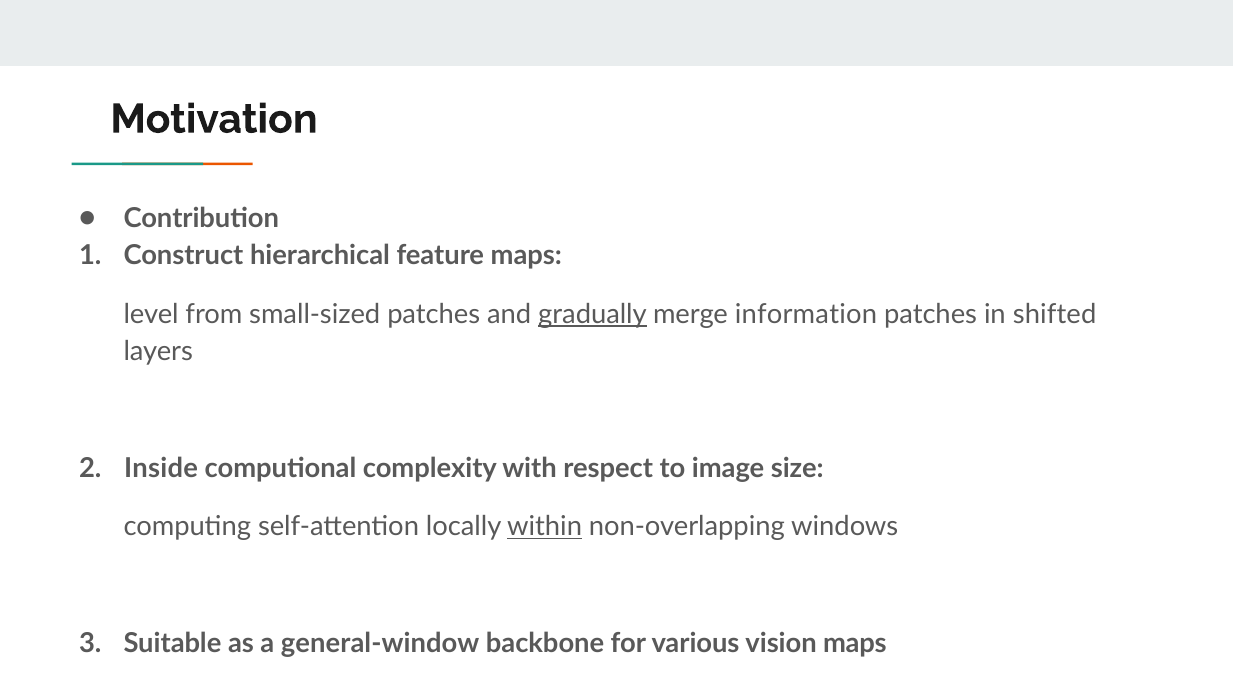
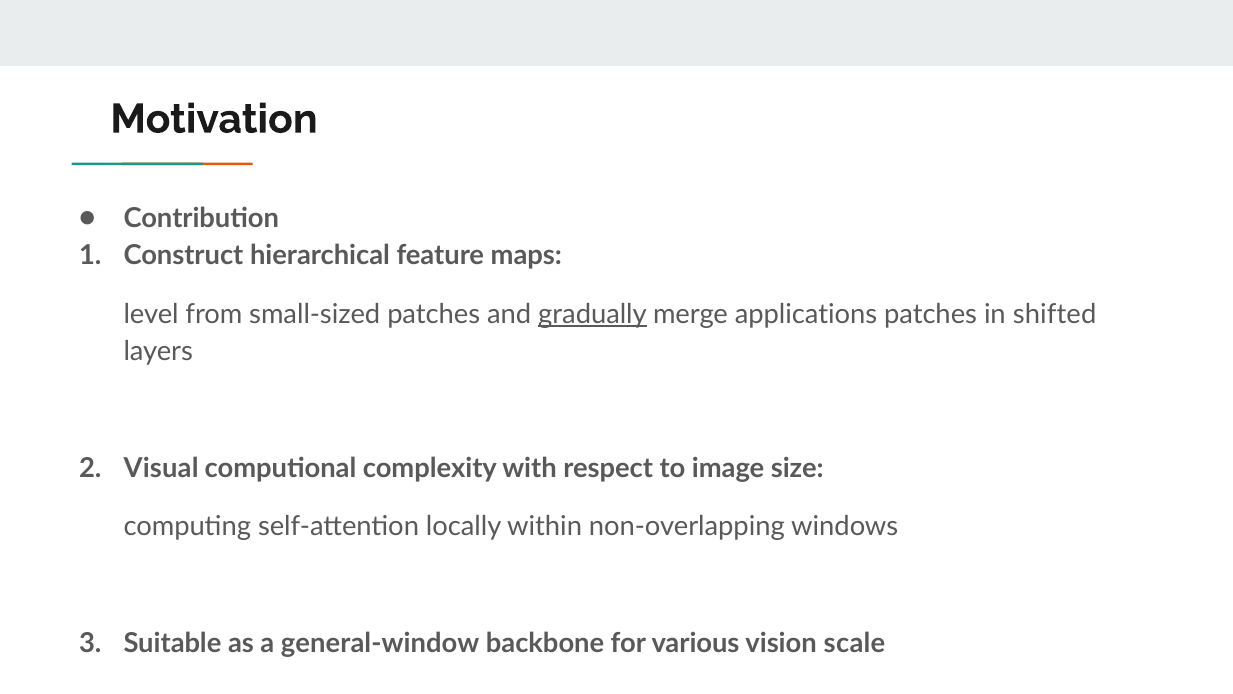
information: information -> applications (806, 314)
Inside: Inside -> Visual (161, 468)
within underline: present -> none (545, 526)
vision maps: maps -> scale (855, 643)
